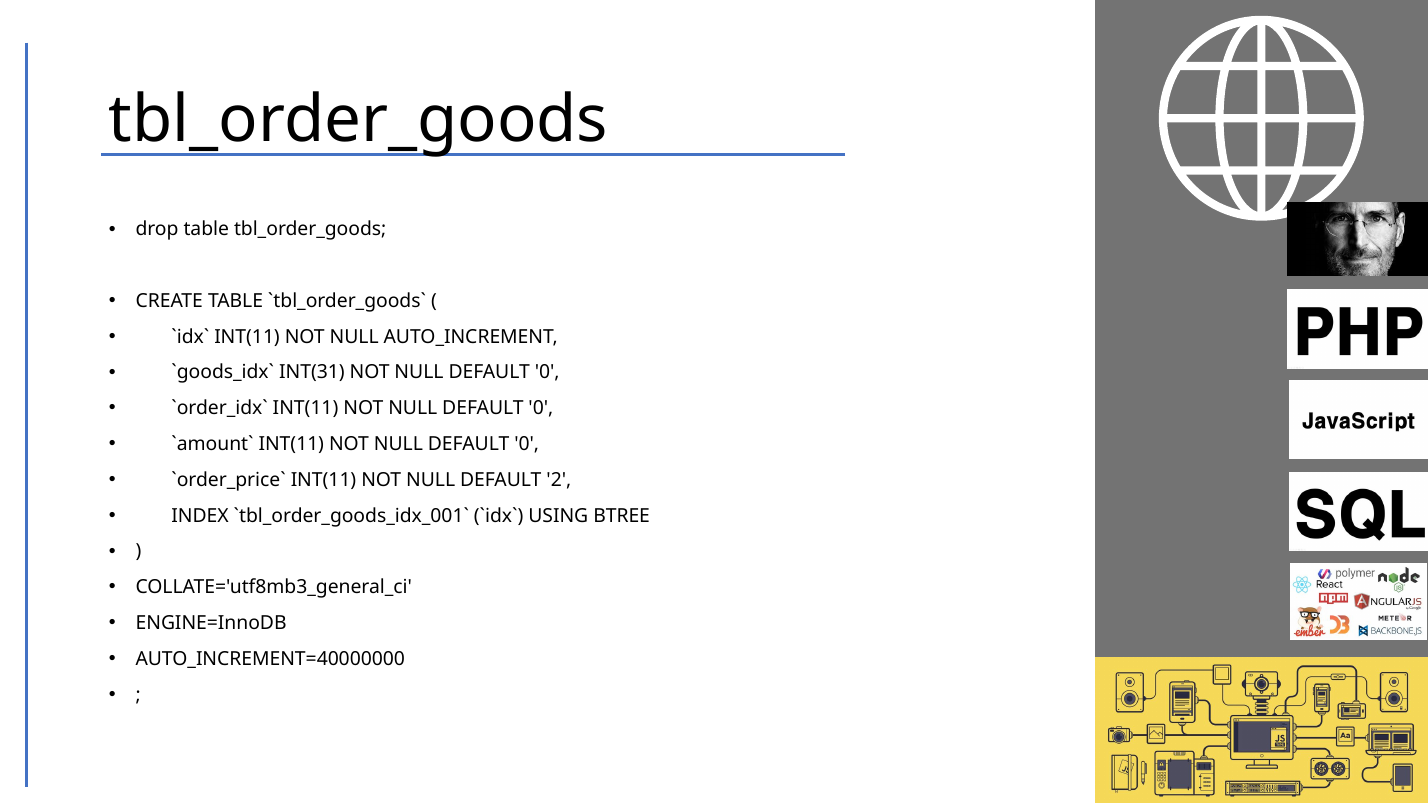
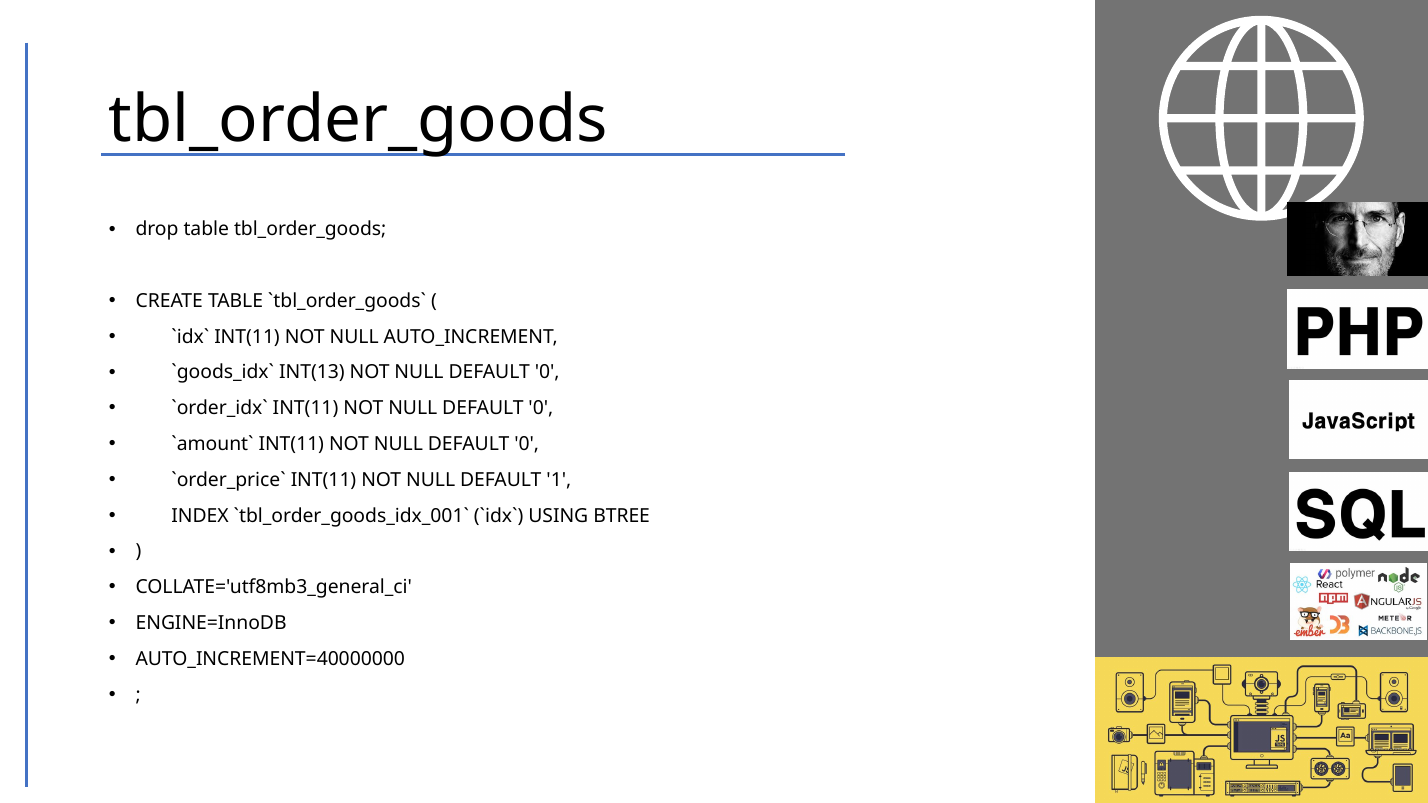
INT(31: INT(31 -> INT(13 (312, 373)
2: 2 -> 1 (559, 480)
